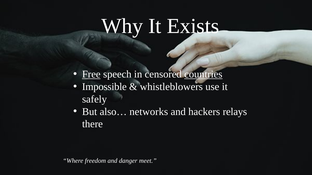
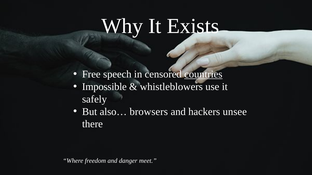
Free underline: present -> none (91, 74)
networks: networks -> browsers (149, 112)
relays: relays -> unsee (235, 112)
